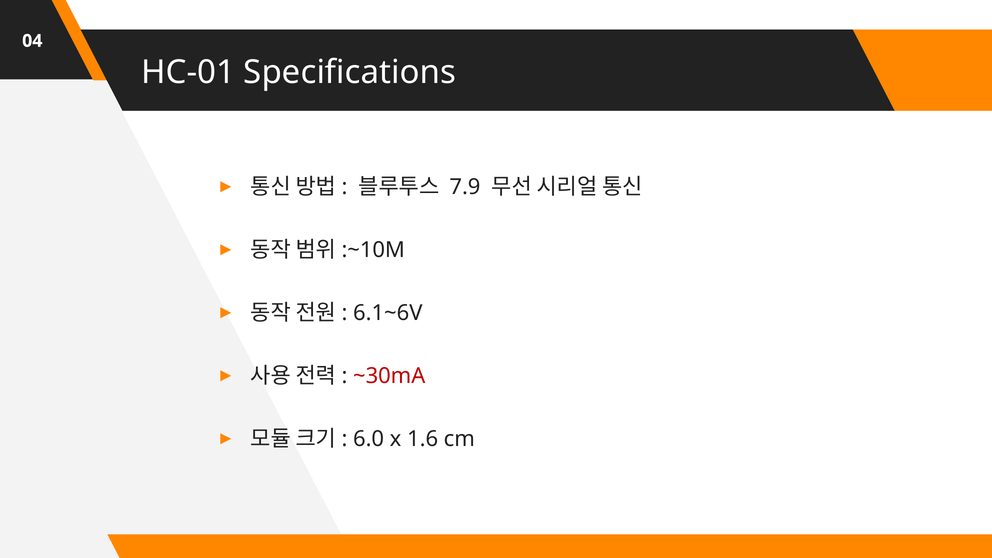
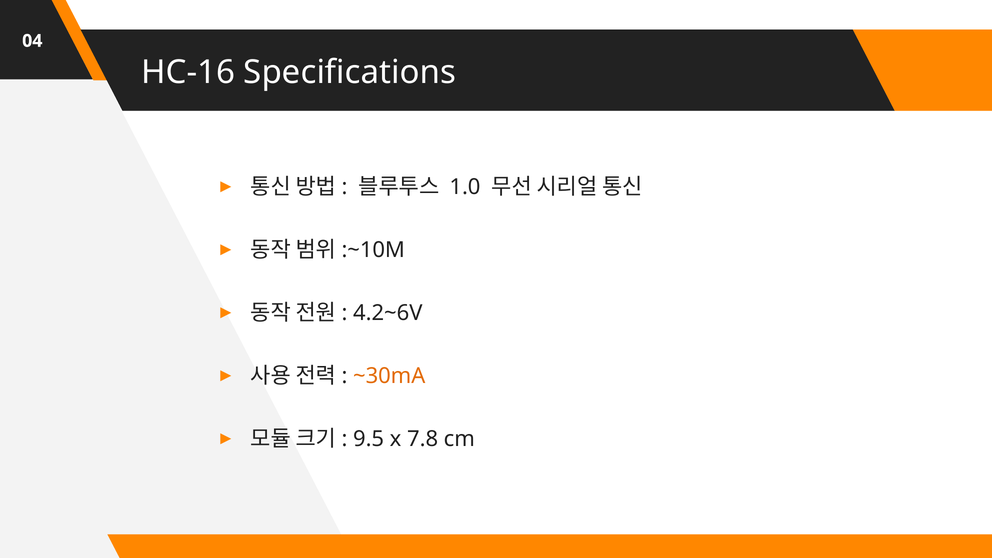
HC-01: HC-01 -> HC-16 (188, 72)
7.9: 7.9 -> 1.0 (465, 187)
6.1~6V: 6.1~6V -> 4.2~6V (388, 313)
~30mA colour: red -> orange (389, 376)
6.0: 6.0 -> 9.5 (369, 439)
1.6: 1.6 -> 7.8 (423, 439)
